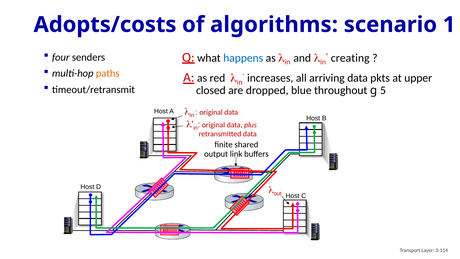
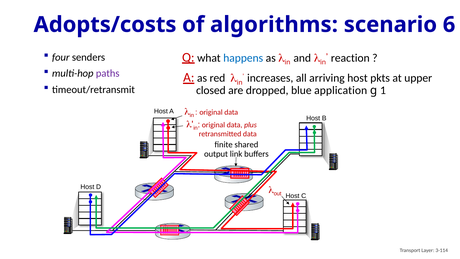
1: 1 -> 6 (449, 25)
creating: creating -> reaction (350, 58)
paths colour: orange -> purple (108, 73)
arriving data: data -> host (358, 78)
throughout: throughout -> application (341, 90)
5: 5 -> 1 (383, 90)
